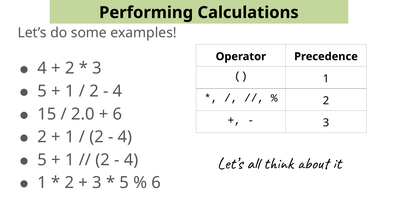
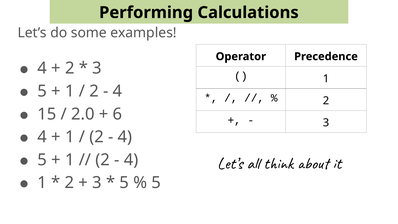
2: 2 -> 4 (42, 137)
6: 6 -> 5 (156, 183)
